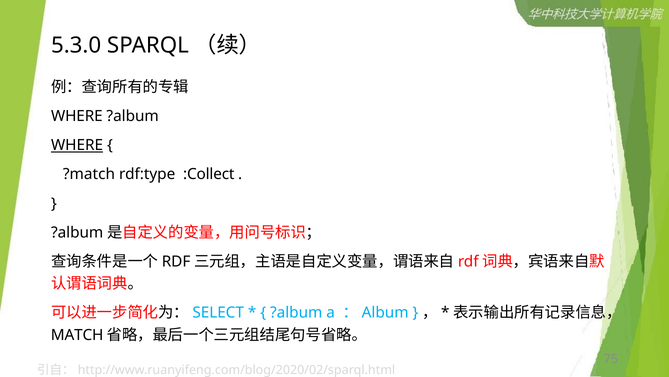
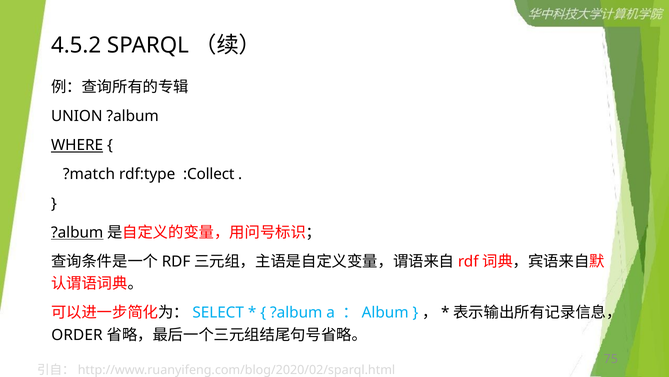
5.3.0: 5.3.0 -> 4.5.2 (76, 45)
WHERE: WHERE -> UNION (77, 116)
?album underline: none -> present (77, 232)
MATCH: MATCH -> ORDER (77, 334)
